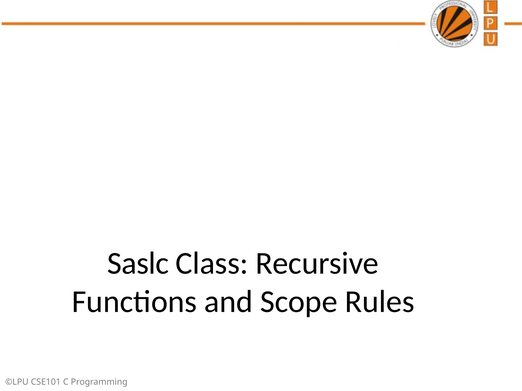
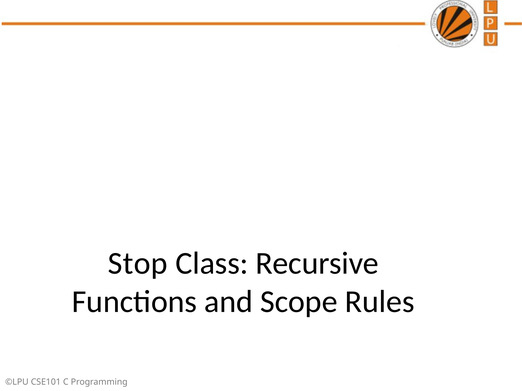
Saslc: Saslc -> Stop (138, 264)
